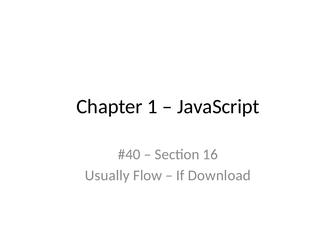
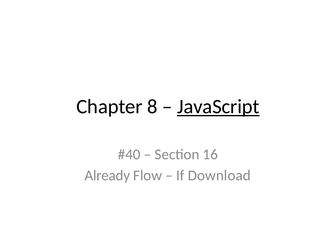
1: 1 -> 8 (152, 107)
JavaScript underline: none -> present (218, 107)
Usually: Usually -> Already (107, 175)
